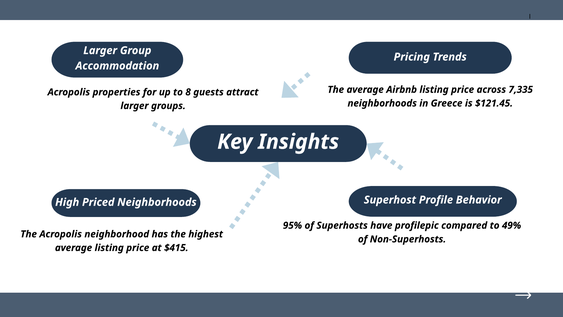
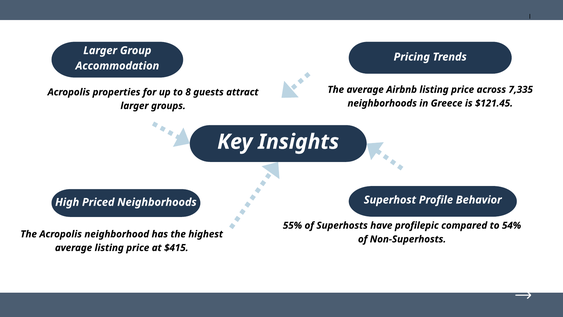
95%: 95% -> 55% (292, 225)
49%: 49% -> 54% (512, 225)
